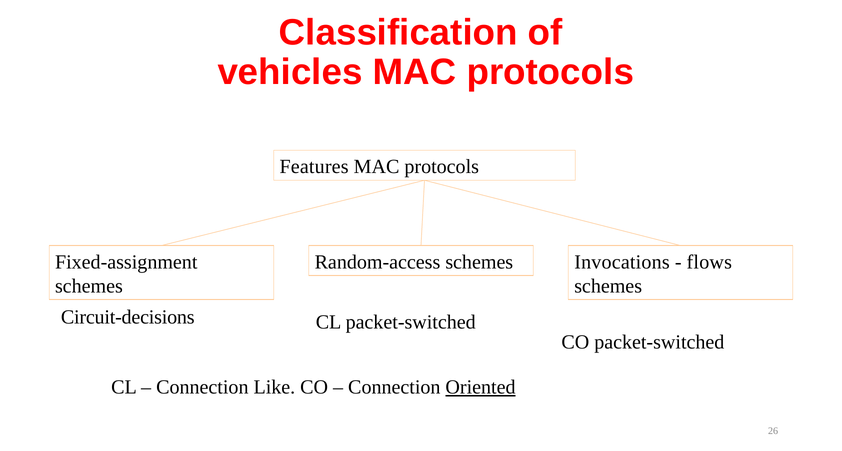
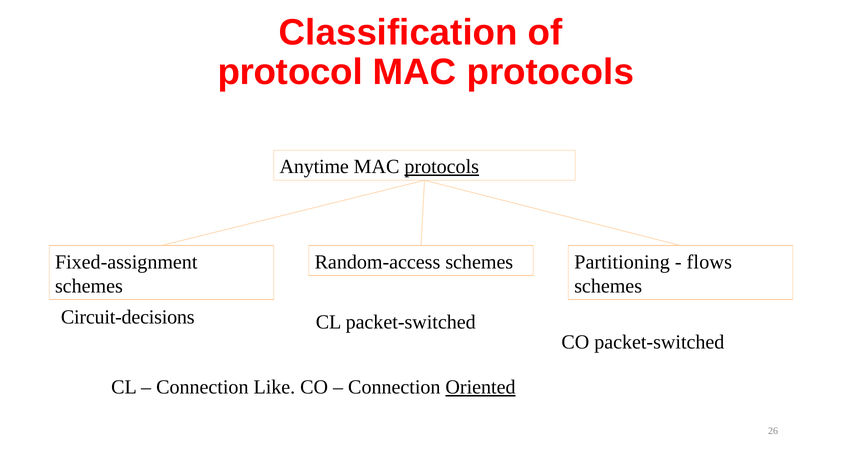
vehicles: vehicles -> protocol (290, 72)
Features: Features -> Anytime (314, 167)
protocols underline: none -> present (442, 167)
Invocations: Invocations -> Partitioning (622, 262)
